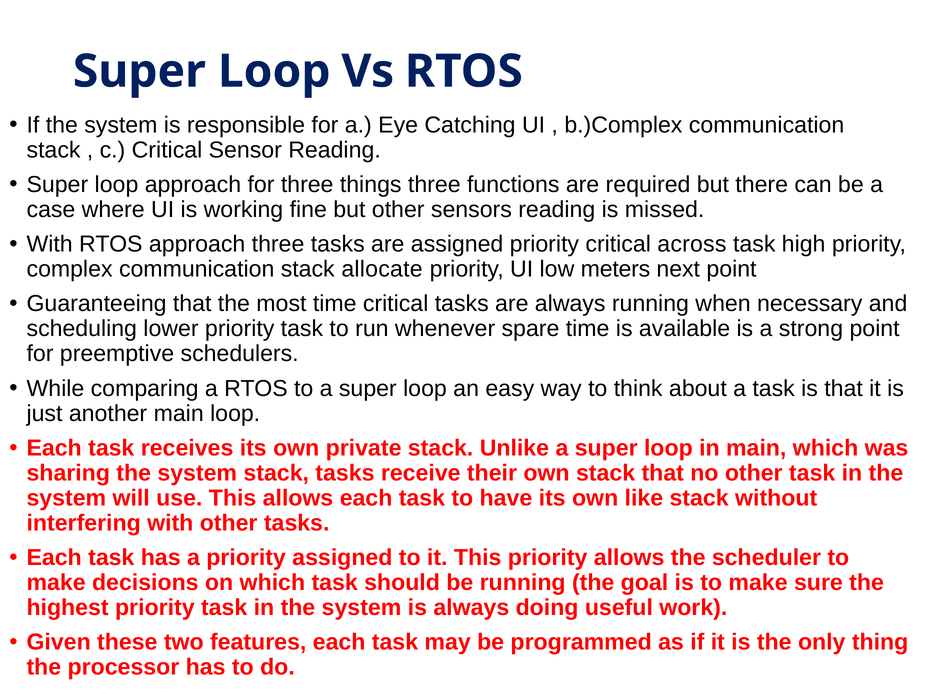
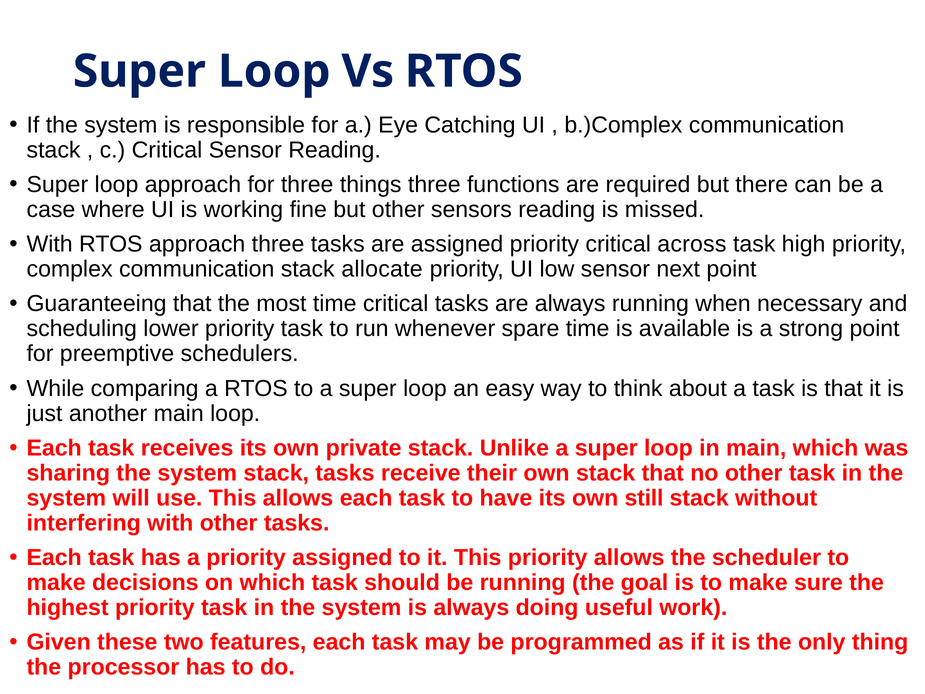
low meters: meters -> sensor (615, 269)
like: like -> still (644, 498)
